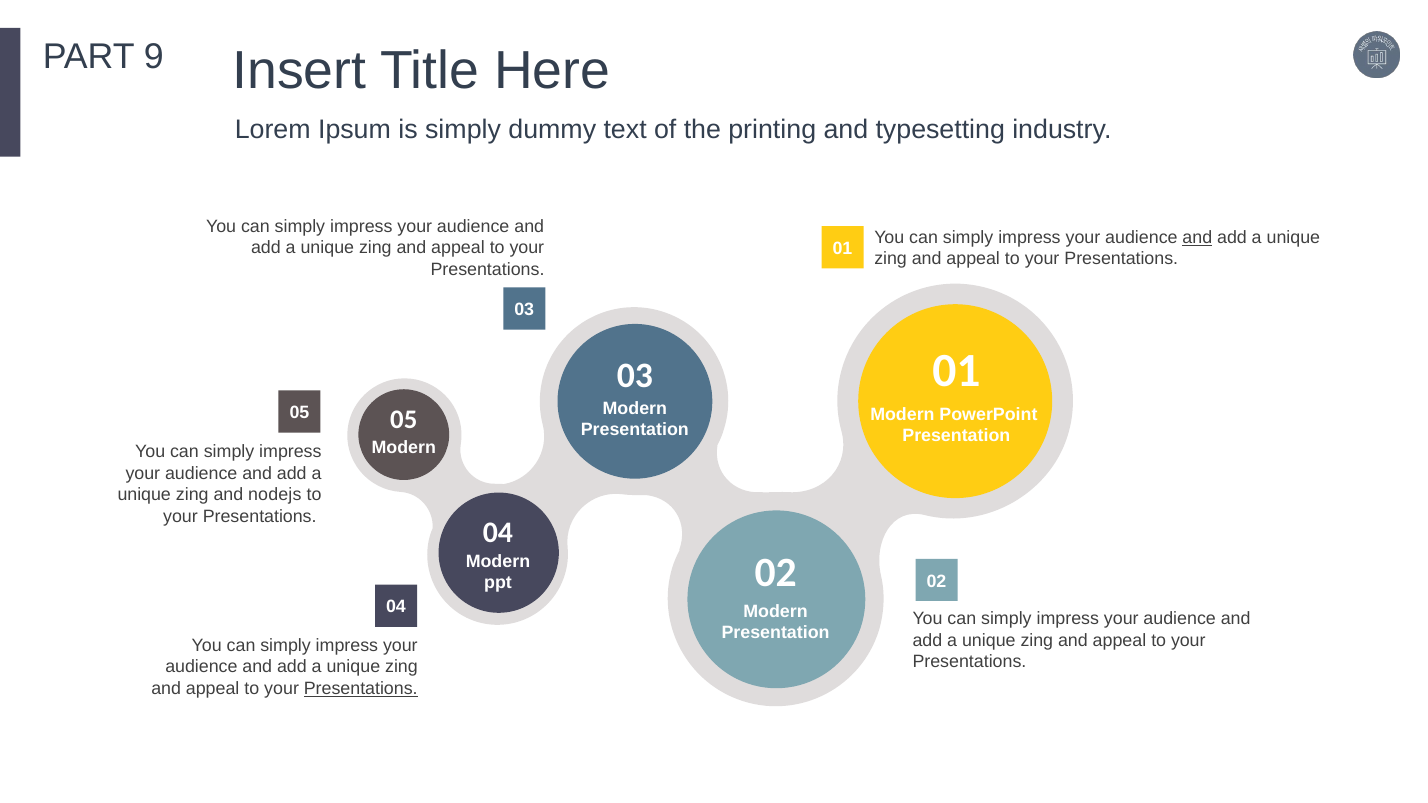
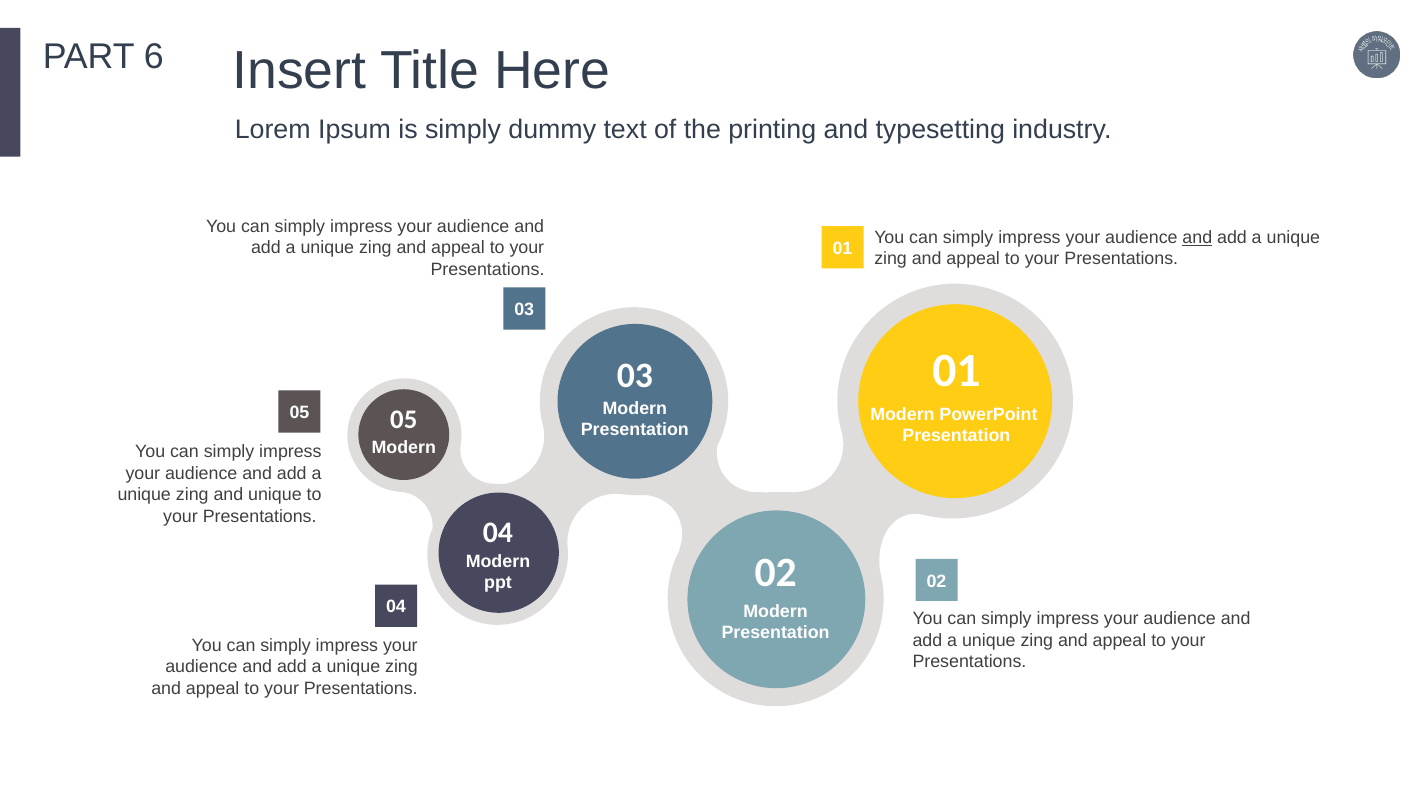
9: 9 -> 6 (154, 57)
and nodejs: nodejs -> unique (275, 495)
Presentations underline: present -> none (361, 689)
